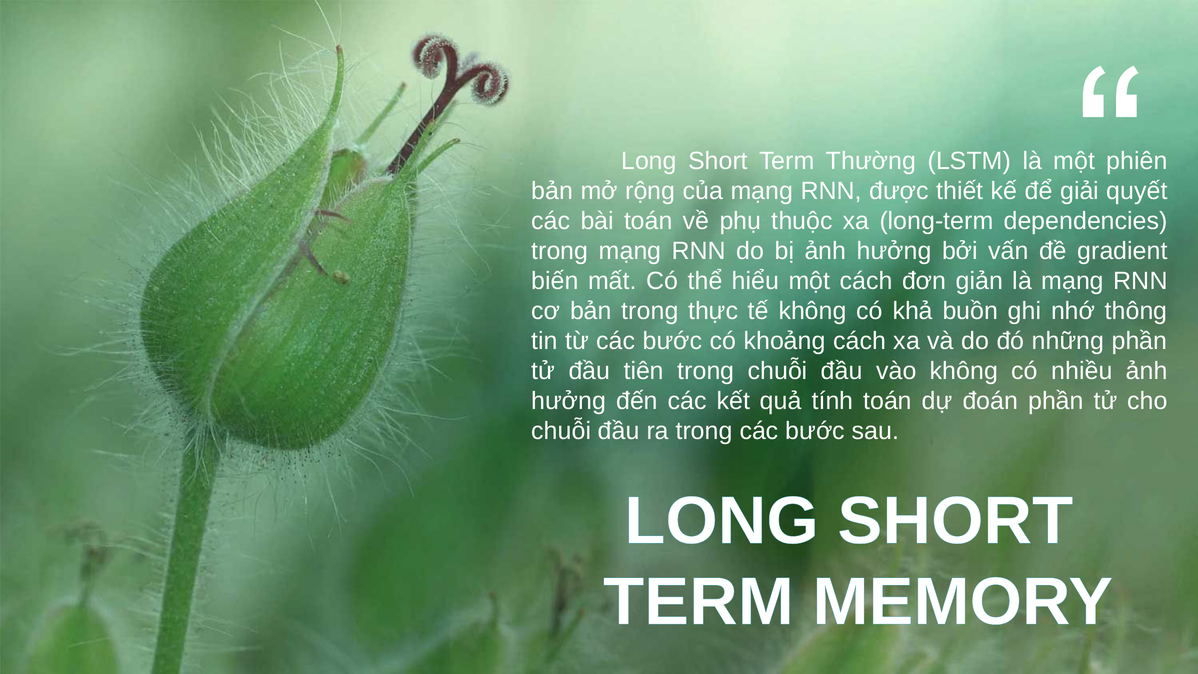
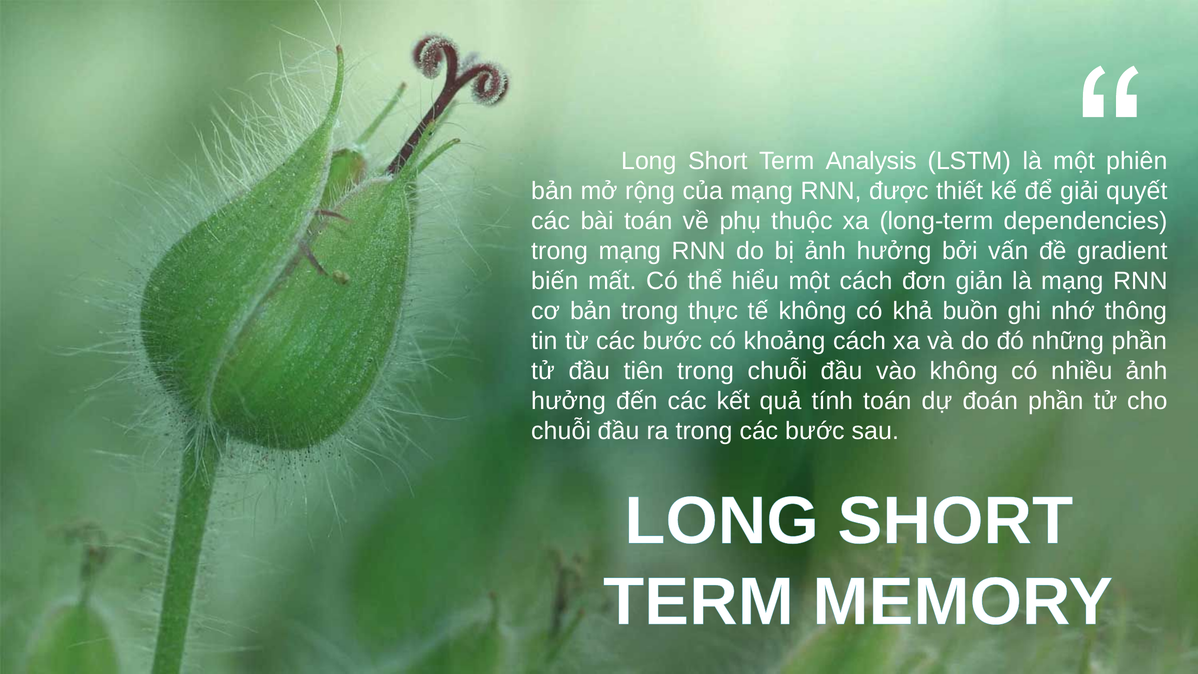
Thường: Thường -> Analysis (871, 161)
